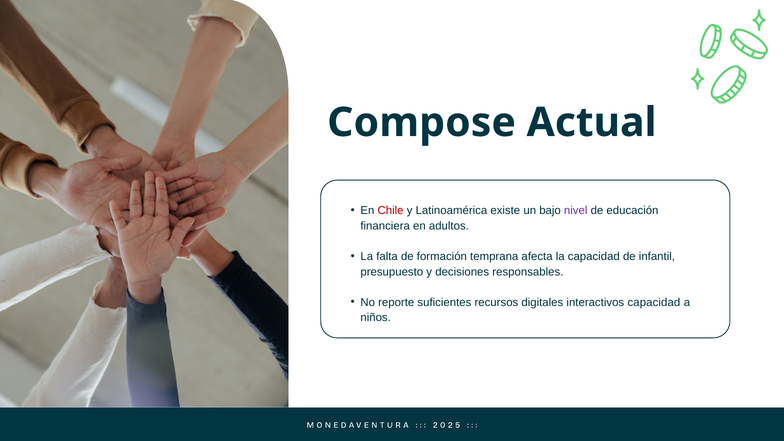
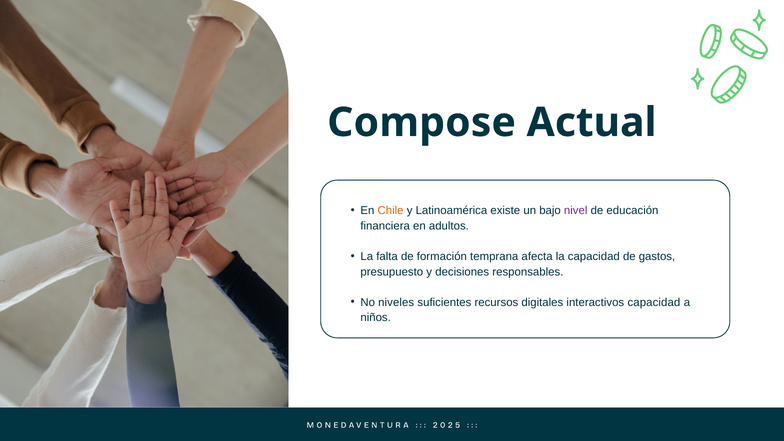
Chile colour: red -> orange (391, 211)
infantil: infantil -> gastos (657, 256)
reporte: reporte -> niveles (396, 302)
